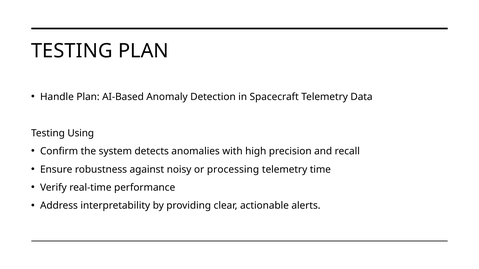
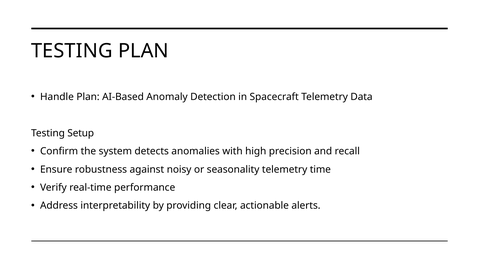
Using: Using -> Setup (81, 133)
processing: processing -> seasonality (233, 170)
